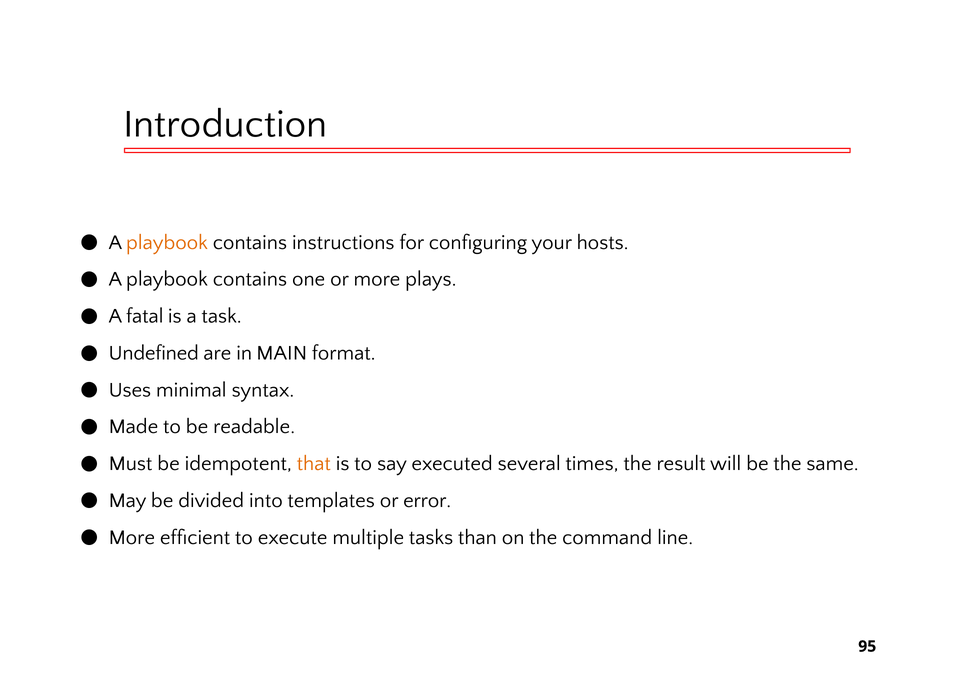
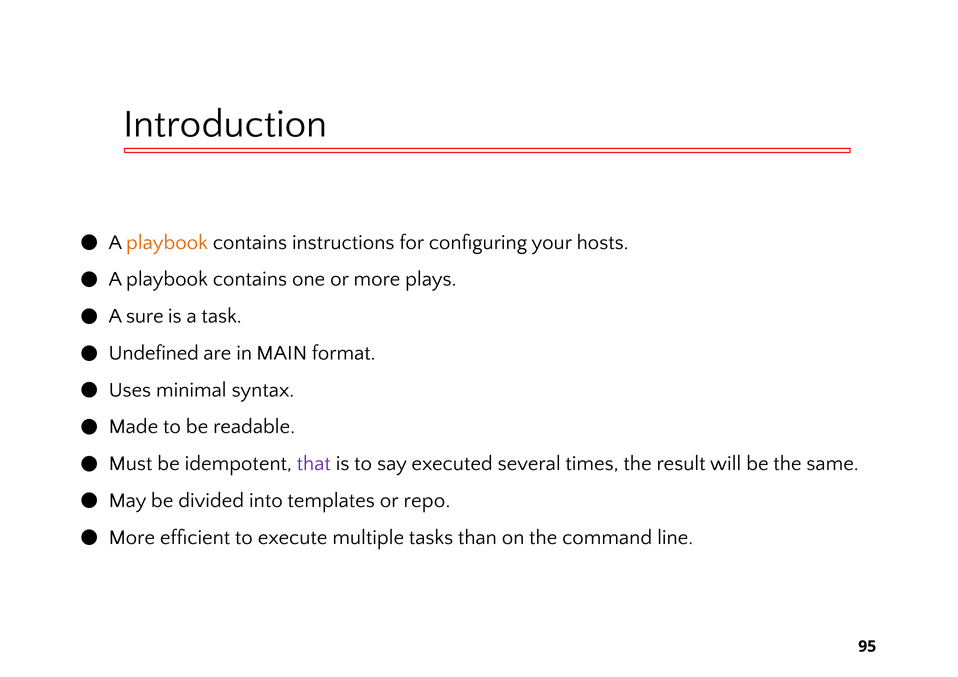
fatal: fatal -> sure (145, 316)
that colour: orange -> purple (314, 464)
error: error -> repo (427, 500)
